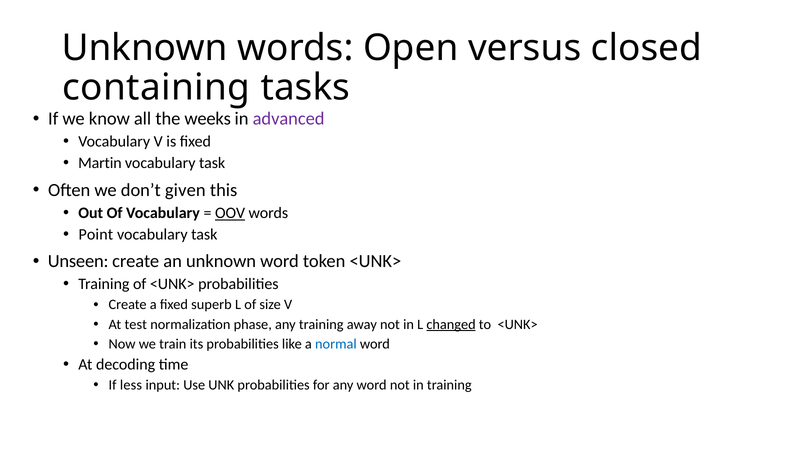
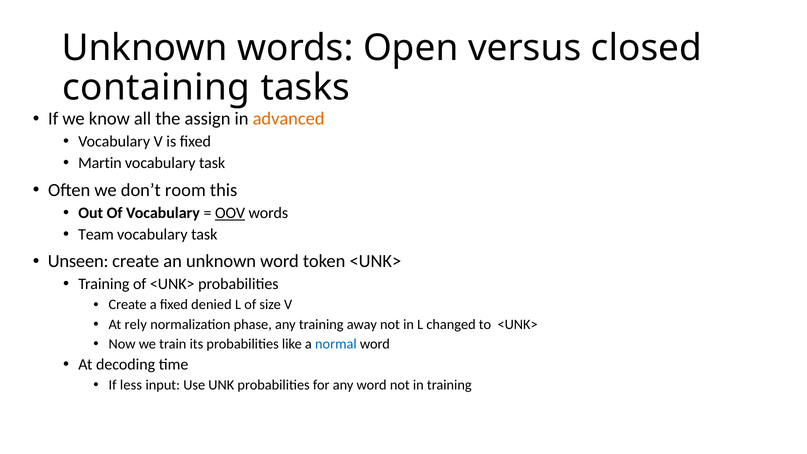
weeks: weeks -> assign (208, 119)
advanced colour: purple -> orange (289, 119)
given: given -> room (185, 190)
Point: Point -> Team (96, 234)
superb: superb -> denied (211, 305)
test: test -> rely (136, 324)
changed underline: present -> none (451, 324)
